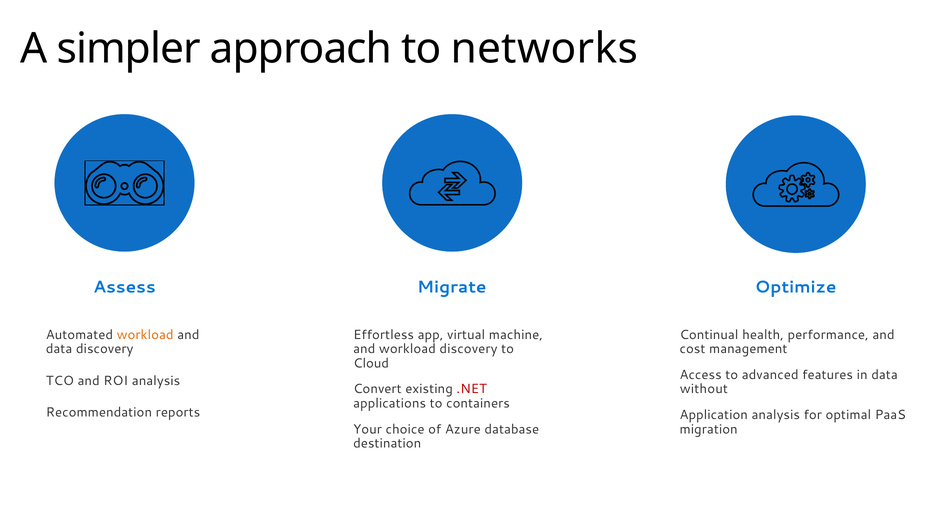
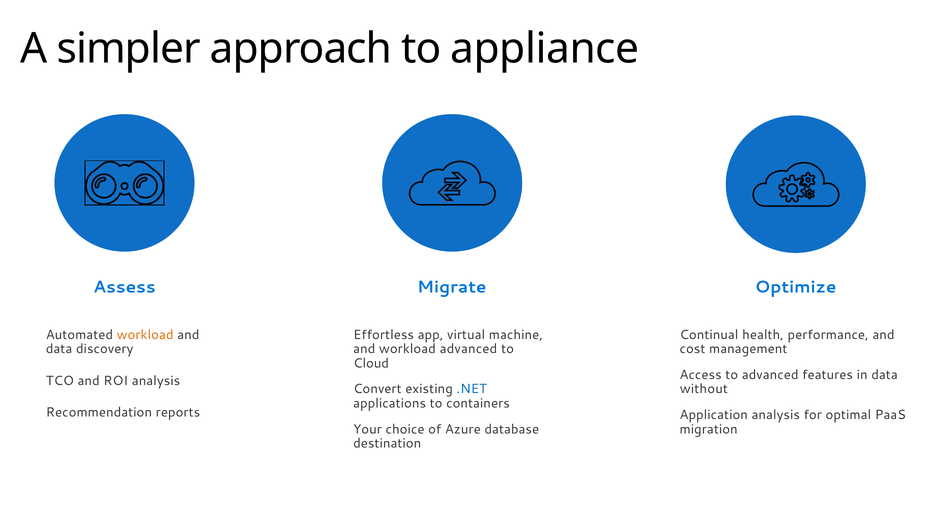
networks: networks -> appliance (545, 49)
workload discovery: discovery -> advanced (468, 349)
.NET colour: red -> blue (472, 389)
